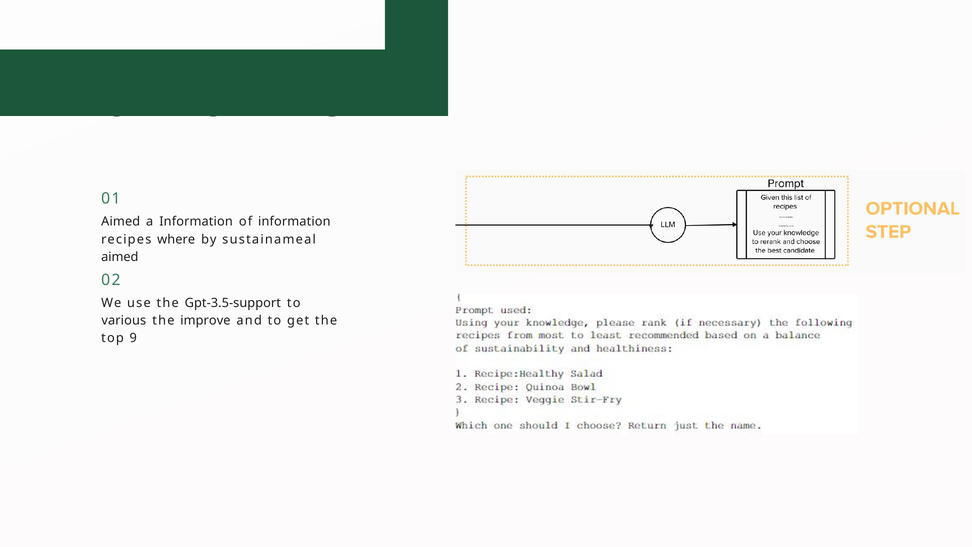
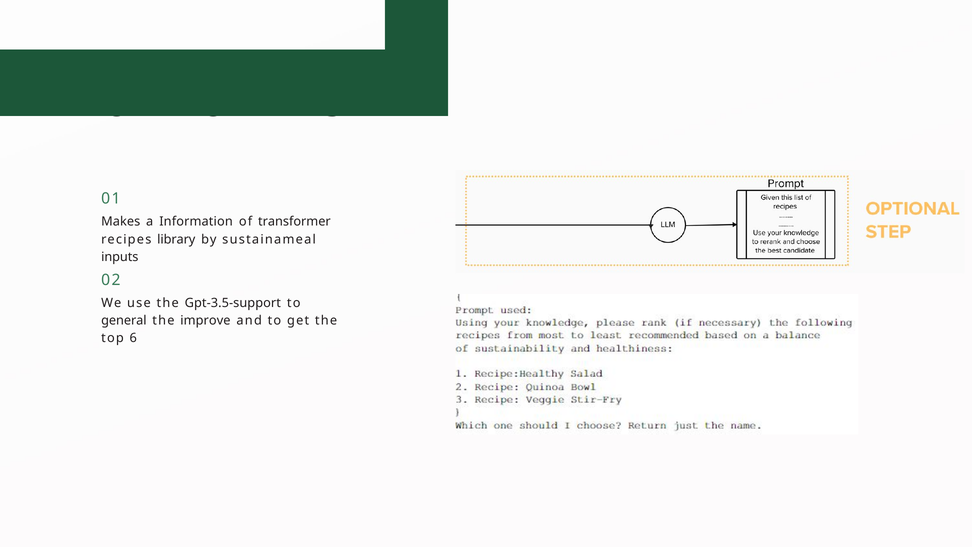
Aimed: Aimed -> Makes (121, 222)
of information: information -> transformer (294, 222)
where: where -> library (176, 239)
aimed: aimed -> inputs (120, 257)
various: various -> general (124, 320)
9: 9 -> 6 (133, 338)
